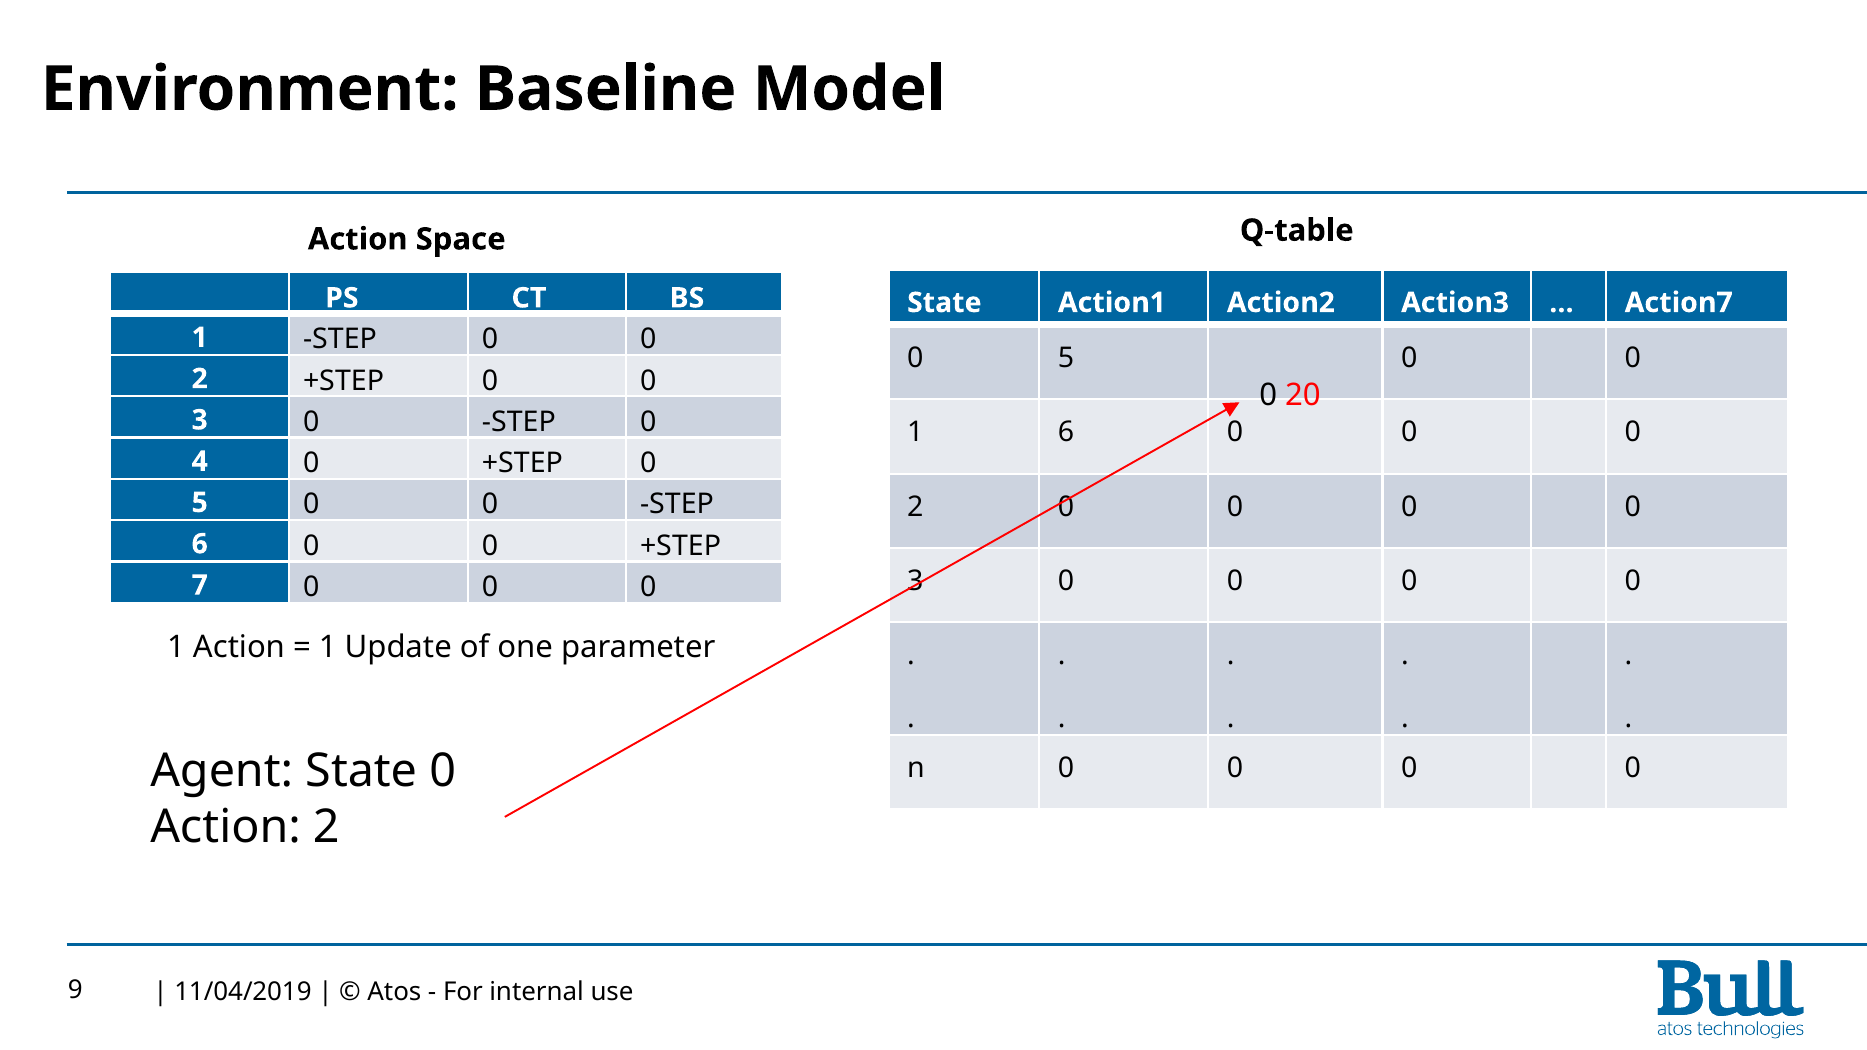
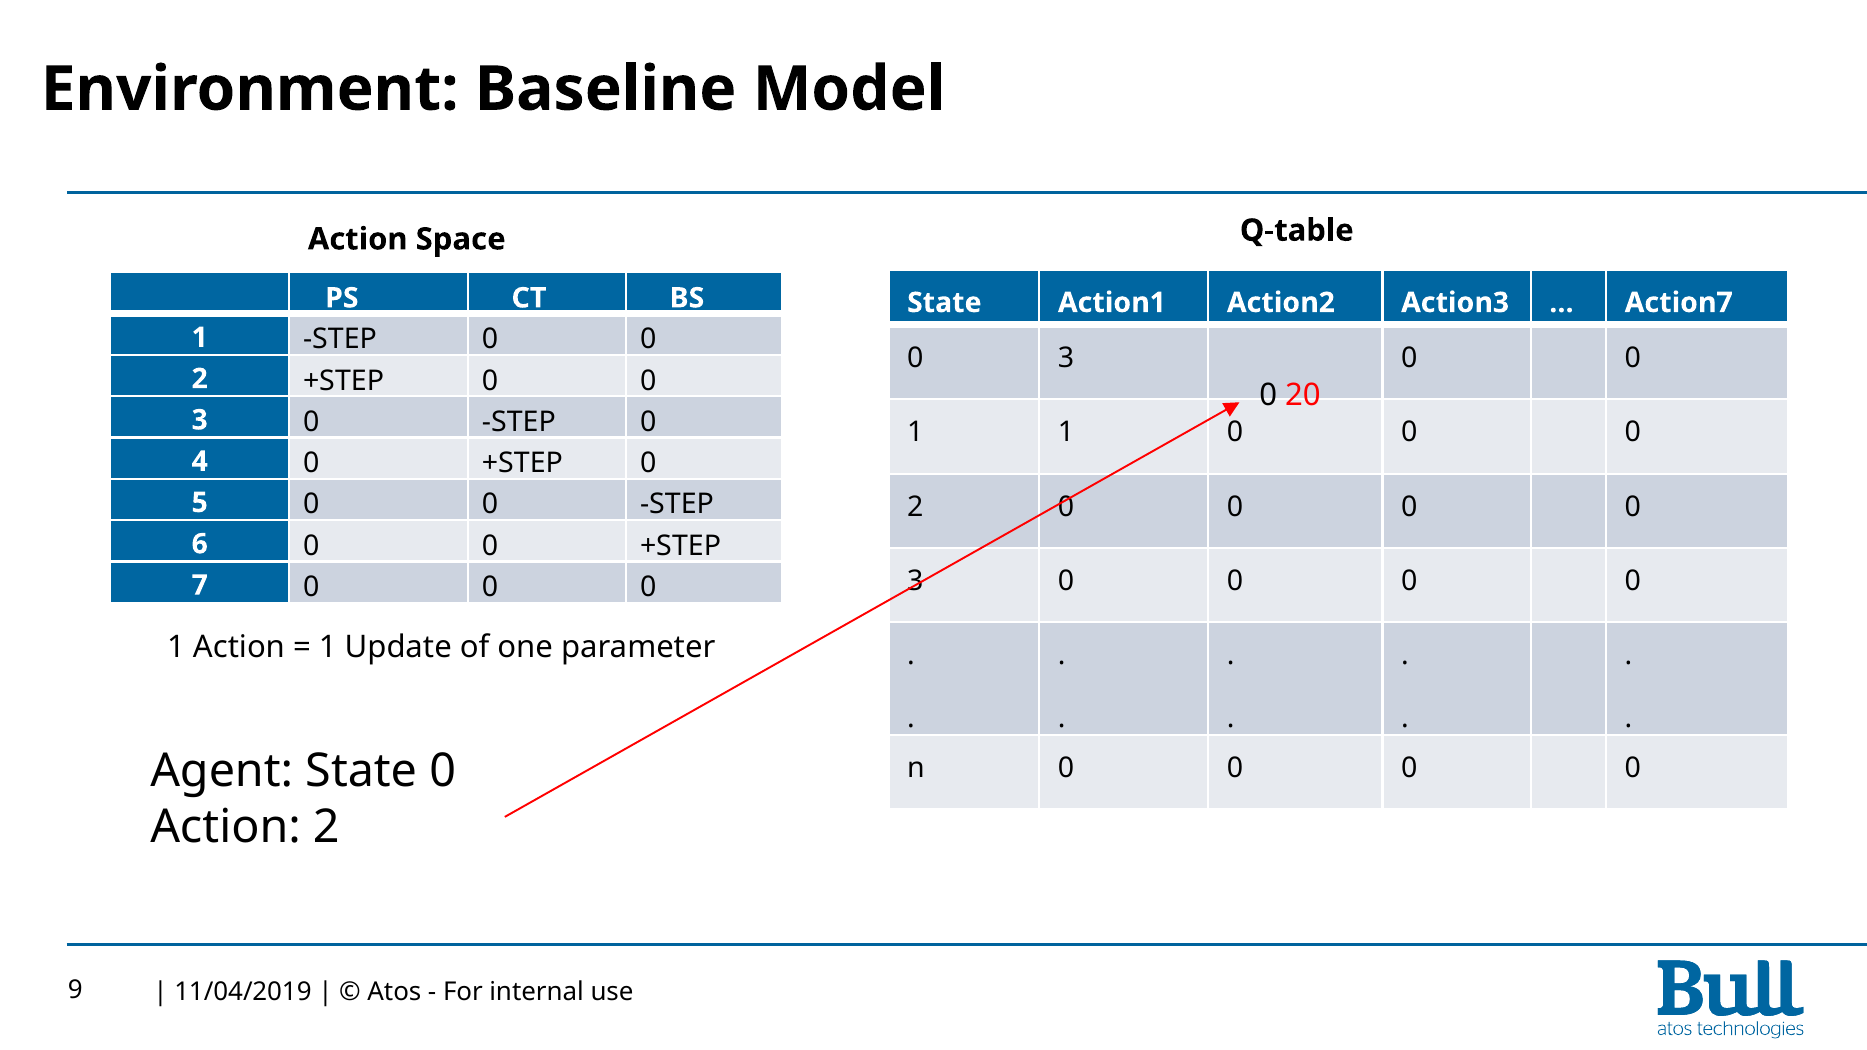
5: 5 -> 3 (1066, 358)
1 6: 6 -> 1 (1066, 432)
